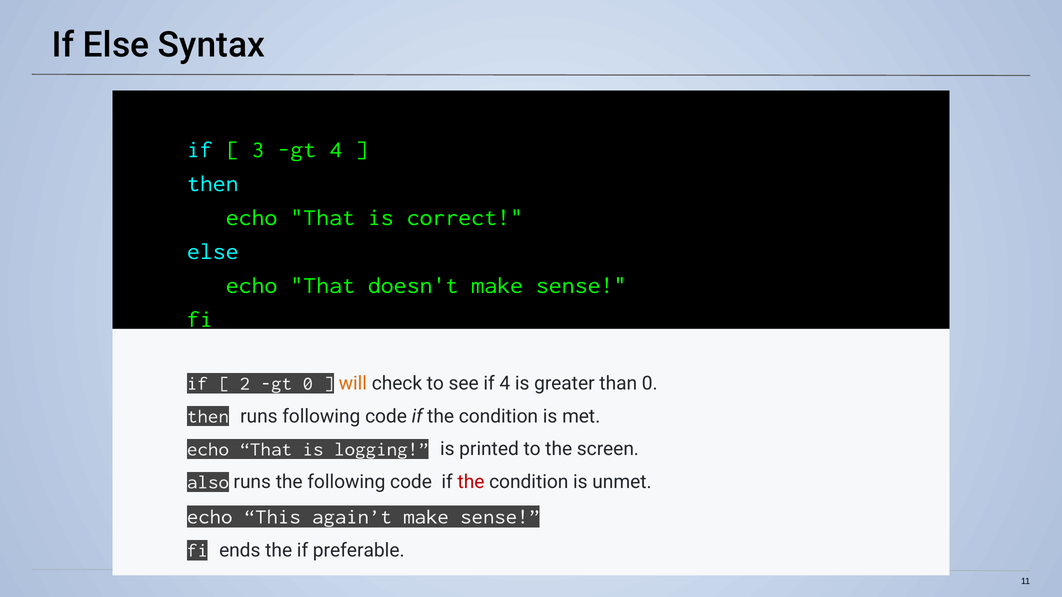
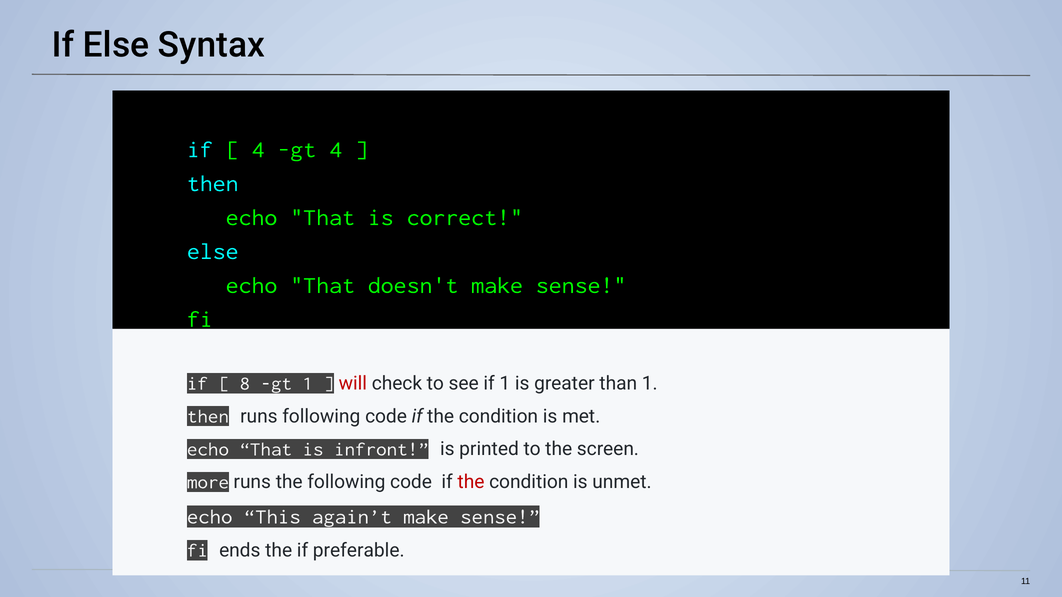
3: 3 -> 4 (258, 150)
2: 2 -> 8 (245, 384)
gt 0: 0 -> 1 (308, 384)
will colour: orange -> red (353, 384)
if 4: 4 -> 1 (505, 384)
than 0: 0 -> 1 (650, 384)
logging: logging -> infront (381, 449)
also: also -> more (208, 482)
